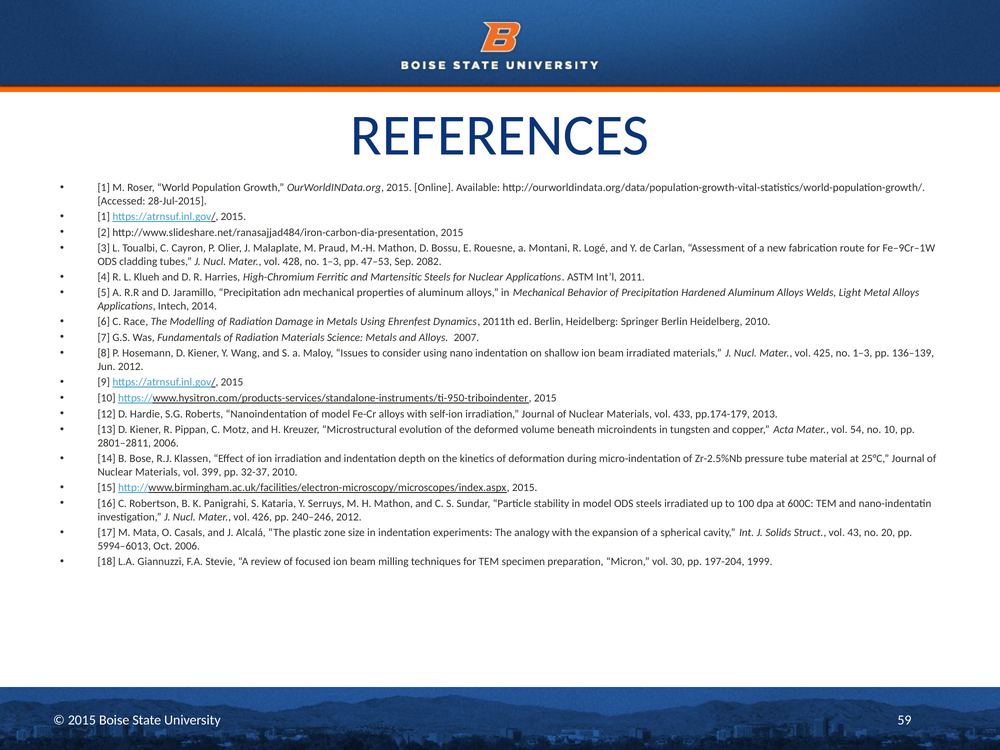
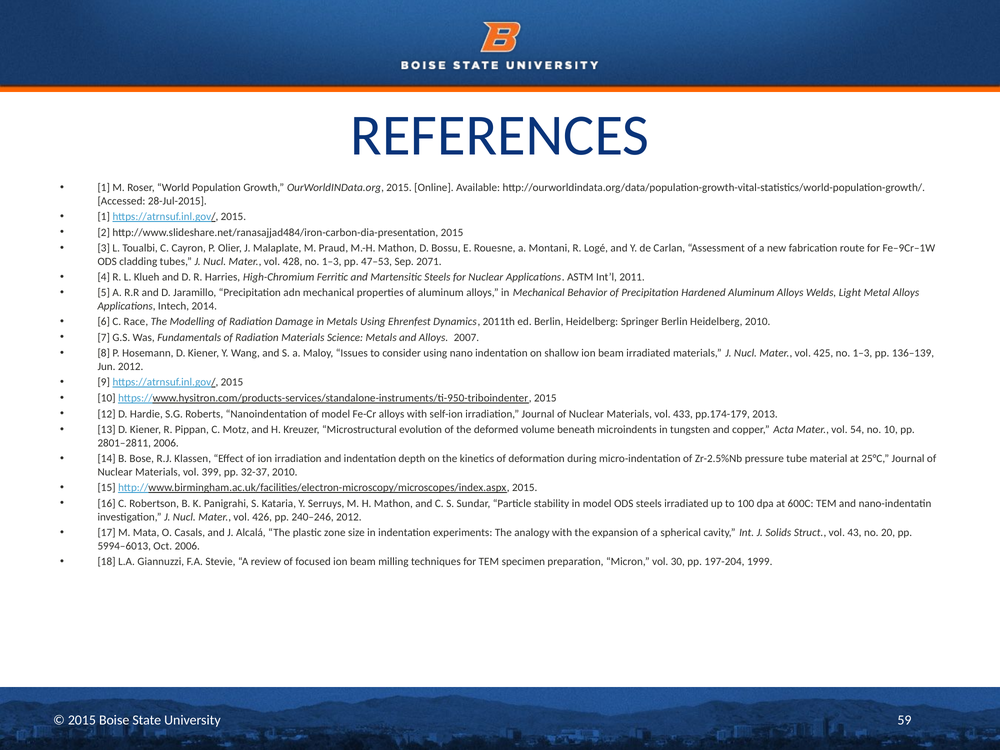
2082: 2082 -> 2071 (429, 261)
